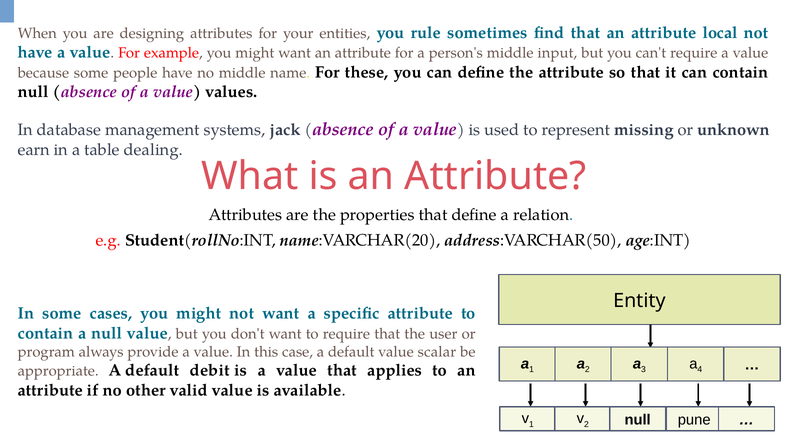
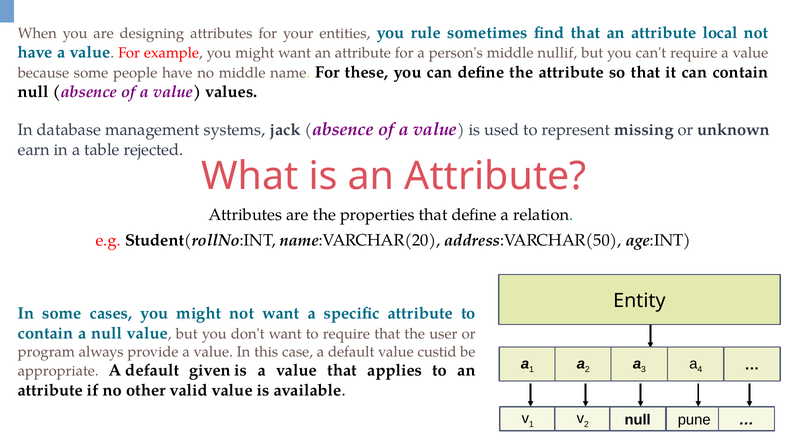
input: input -> nullif (557, 53)
dealing: dealing -> rejected (153, 150)
scalar: scalar -> custid (437, 352)
debit: debit -> given (210, 371)
